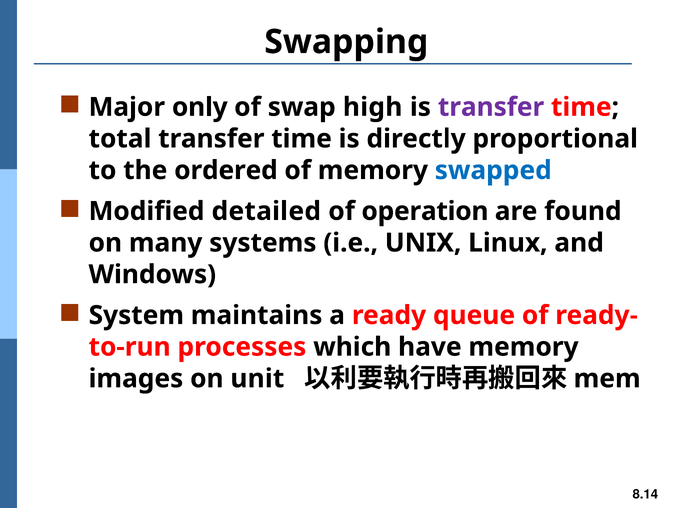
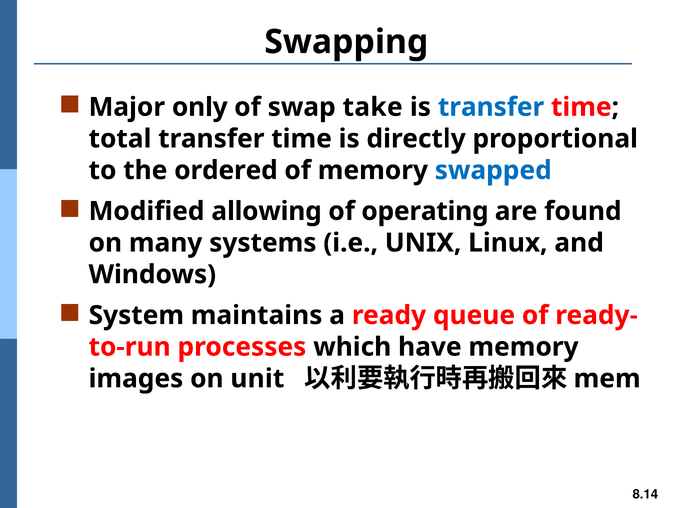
high: high -> take (373, 107)
transfer colour: purple -> blue (491, 107)
detailed: detailed -> allowing (267, 211)
operation: operation -> operating (425, 211)
